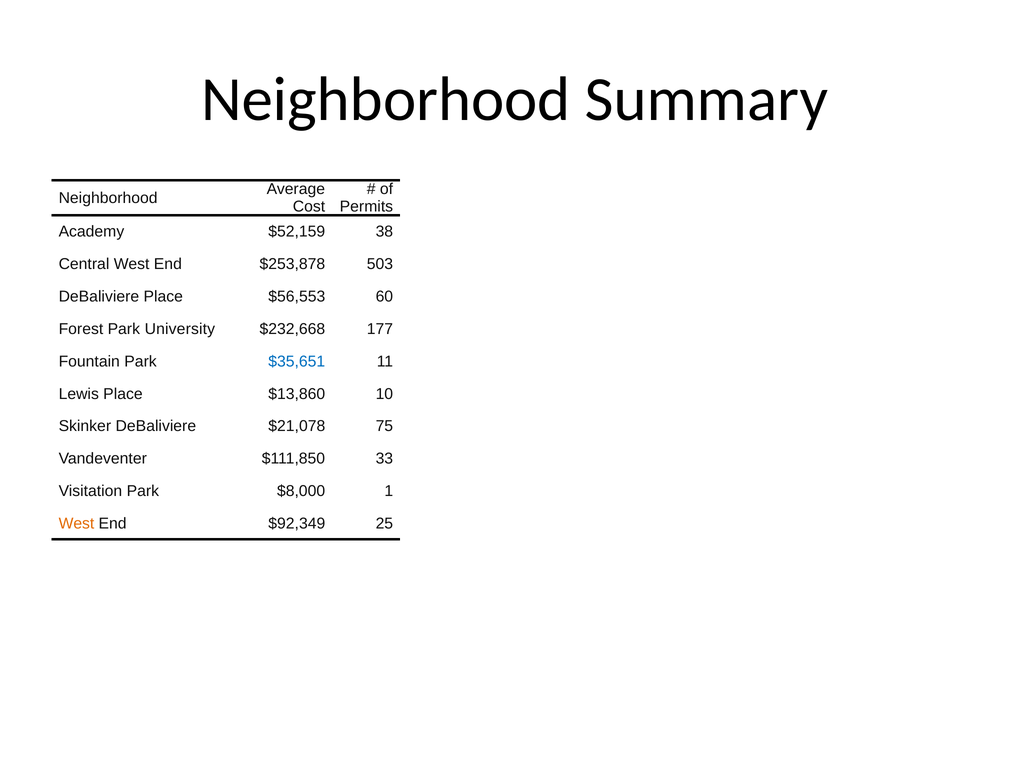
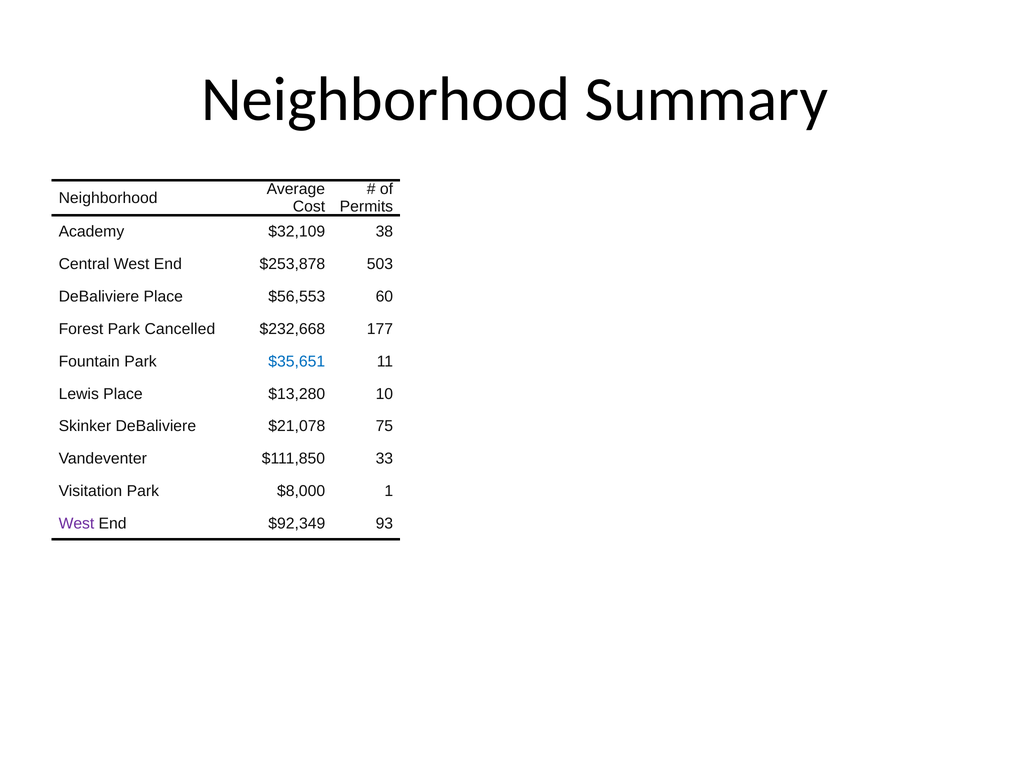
$52,159: $52,159 -> $32,109 (297, 232)
University: University -> Cancelled (180, 329)
$13,860: $13,860 -> $13,280 (297, 394)
West colour: orange -> purple (76, 524)
25: 25 -> 93 (384, 524)
